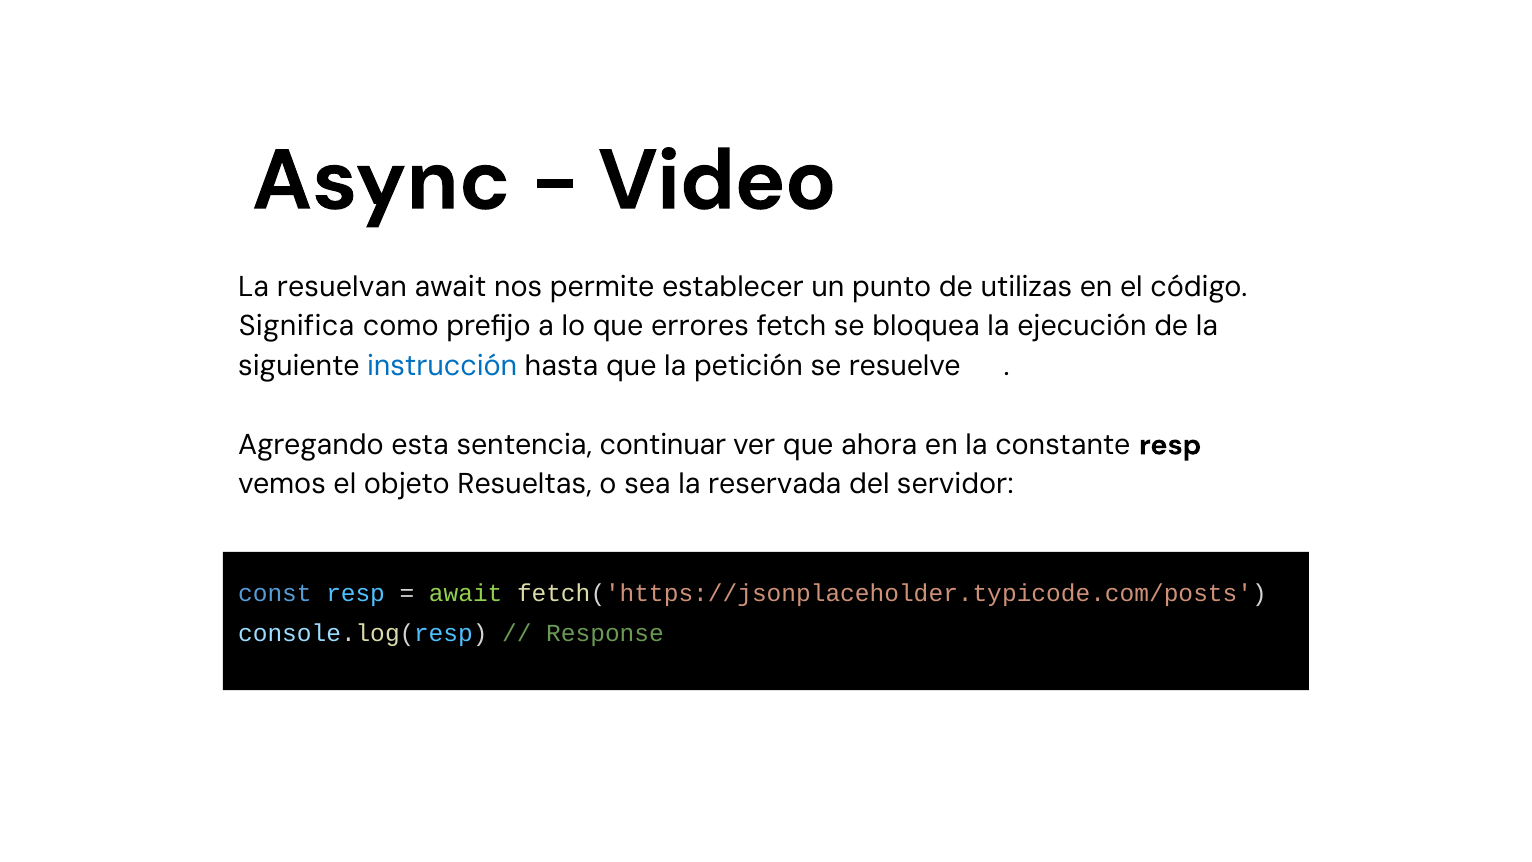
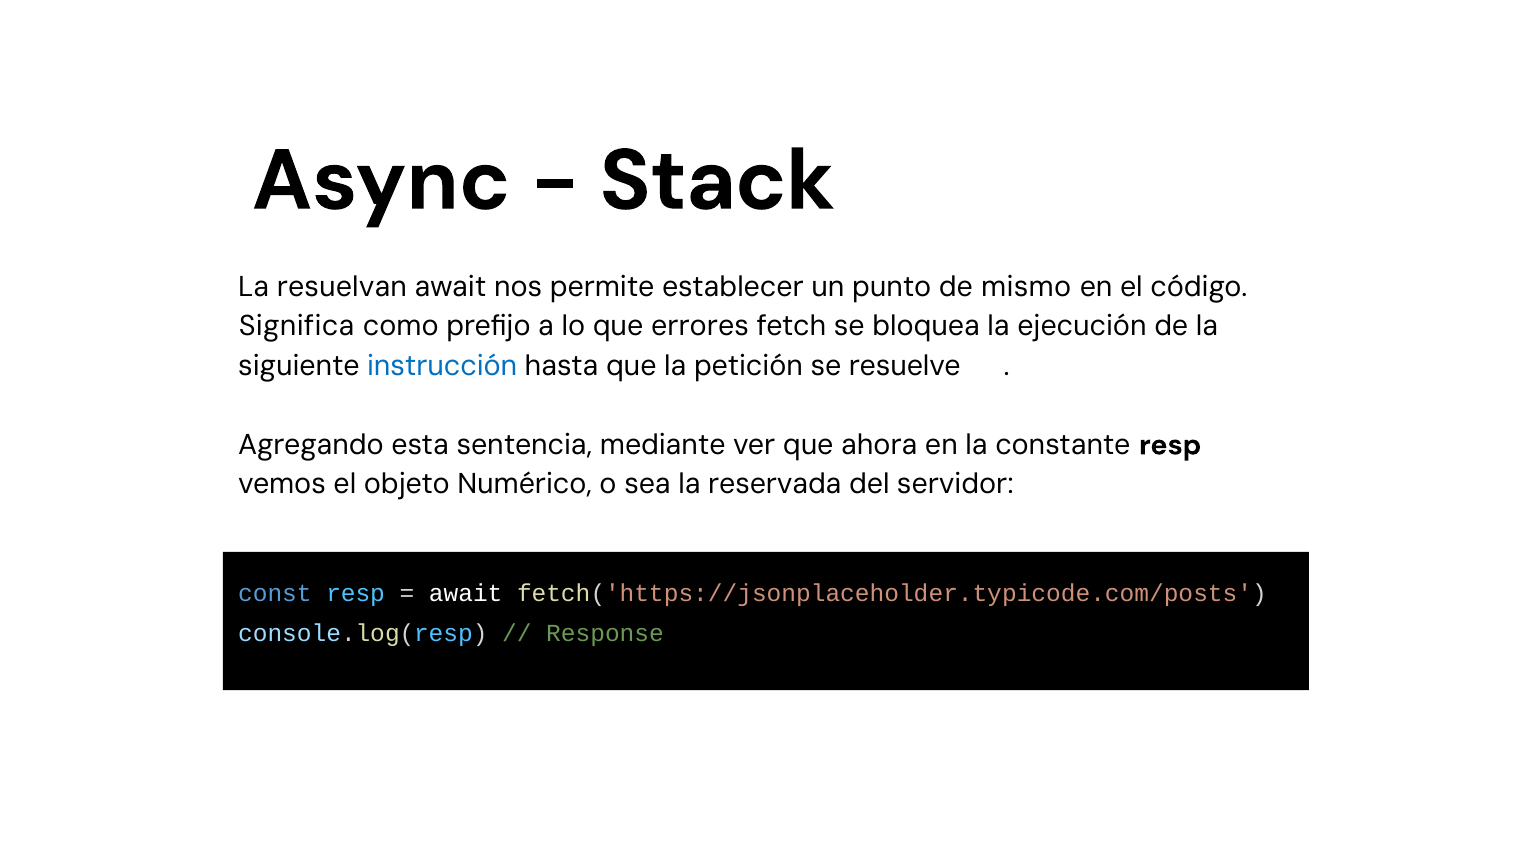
Video: Video -> Stack (717, 181)
utilizas: utilizas -> mismo (1026, 286)
continuar: continuar -> mediante (663, 445)
Resueltas: Resueltas -> Numérico (525, 484)
await colour: light green -> white (466, 594)
